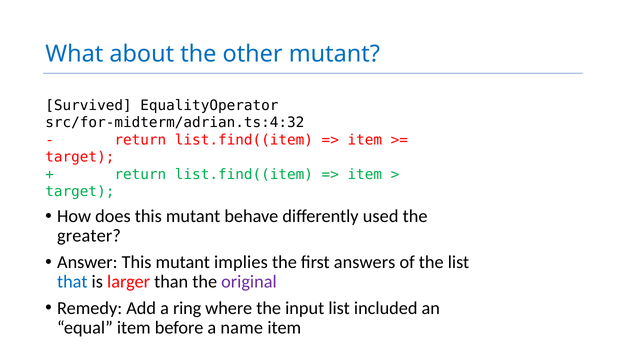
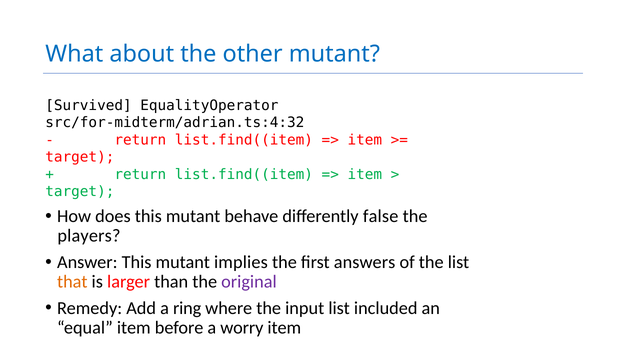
used: used -> false (381, 216)
greater: greater -> players (89, 236)
that colour: blue -> orange (72, 282)
name: name -> worry (242, 328)
